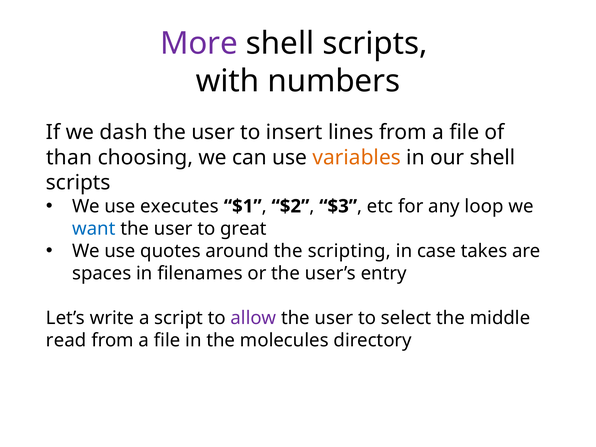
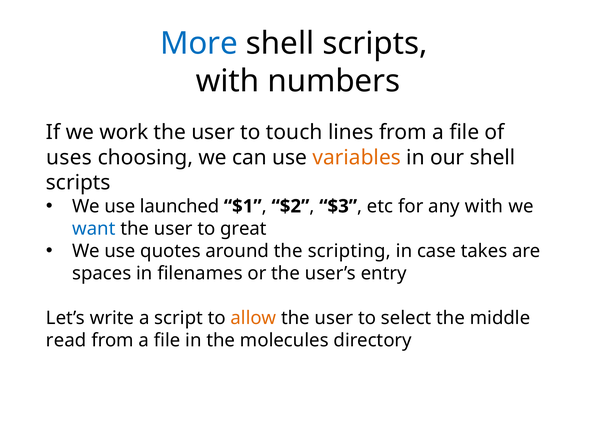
More colour: purple -> blue (199, 43)
dash: dash -> work (124, 132)
insert: insert -> touch (294, 132)
than: than -> uses (69, 158)
executes: executes -> launched (180, 206)
any loop: loop -> with (484, 206)
allow colour: purple -> orange (253, 318)
